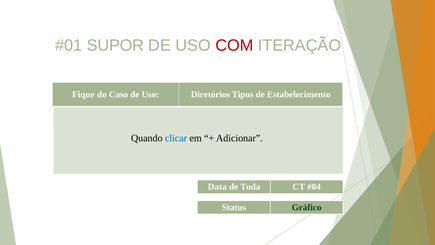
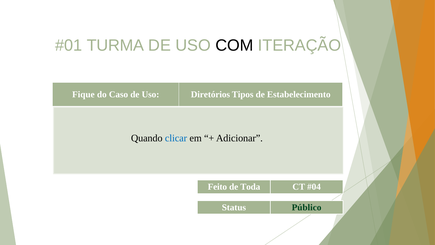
SUPOR: SUPOR -> TURMA (115, 45)
COM colour: red -> black (234, 45)
Data: Data -> Feito (217, 187)
Gráfico: Gráfico -> Público (307, 207)
